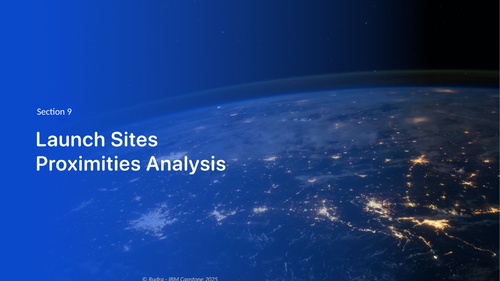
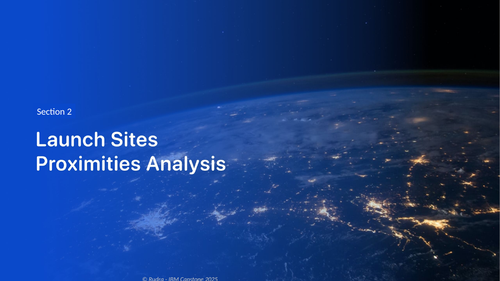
9: 9 -> 2 (69, 112)
